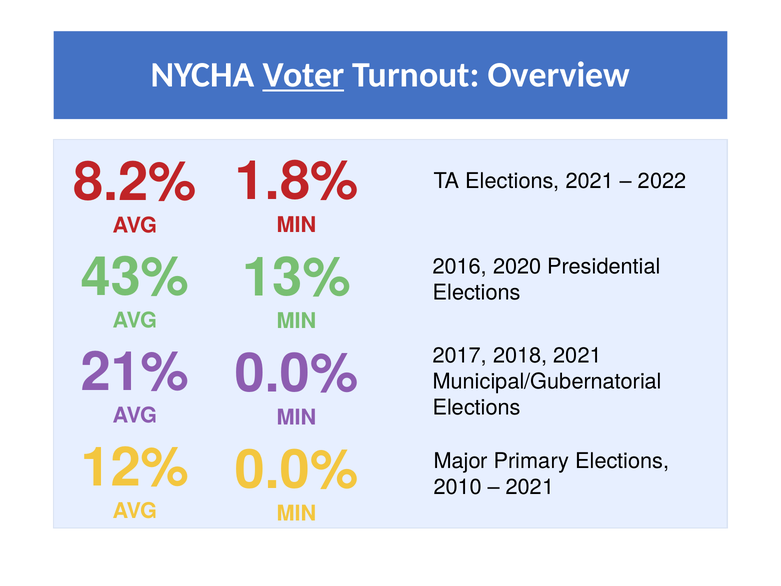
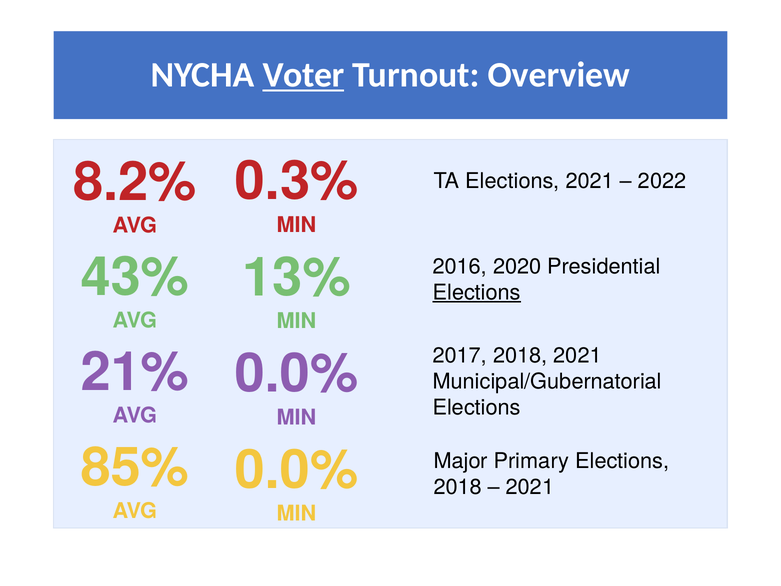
1.8%: 1.8% -> 0.3% (297, 182)
Elections underline: none -> present (477, 292)
12%: 12% -> 85% (135, 467)
2010: 2010 -> 2018 (458, 487)
